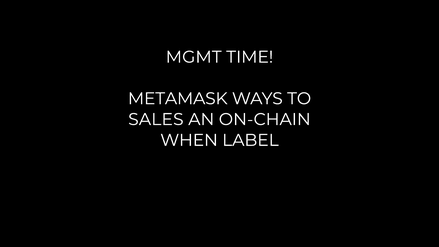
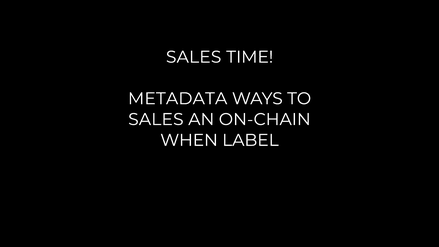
MGMT: MGMT -> SALES (194, 57)
METAMASK: METAMASK -> METADATA (178, 99)
